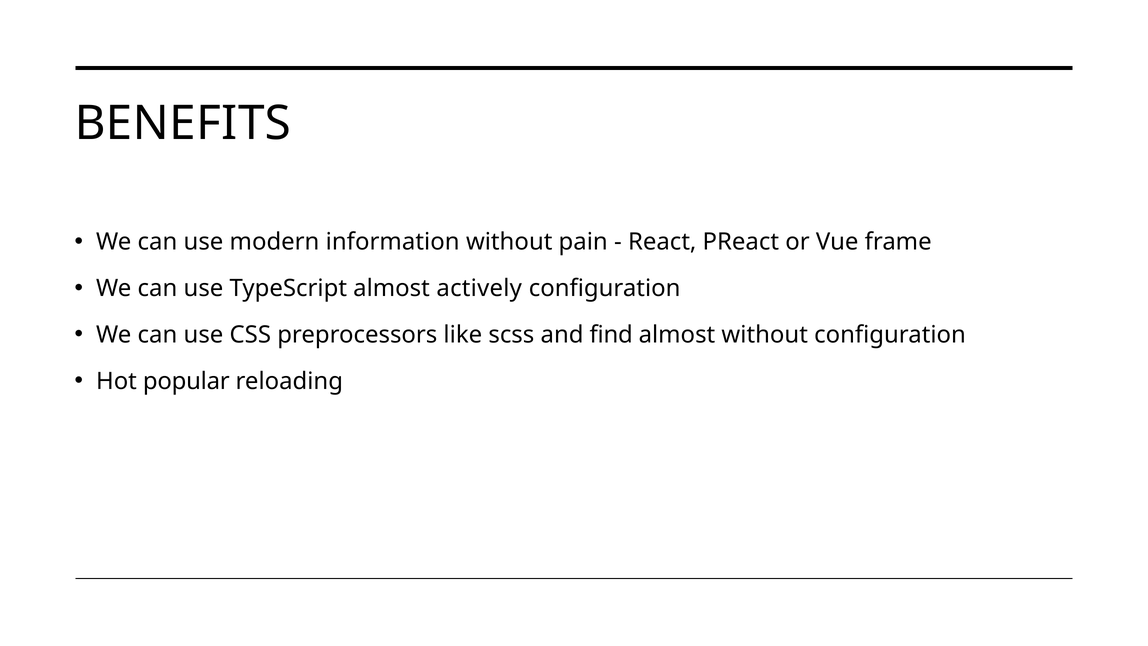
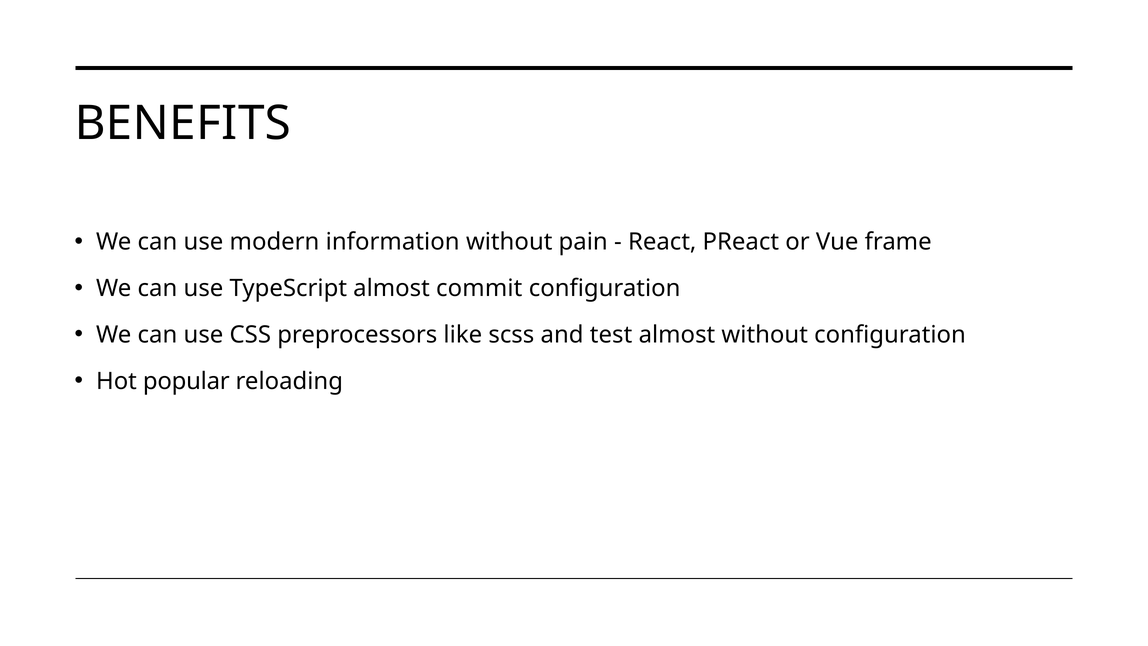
actively: actively -> commit (479, 288)
find: find -> test (611, 335)
